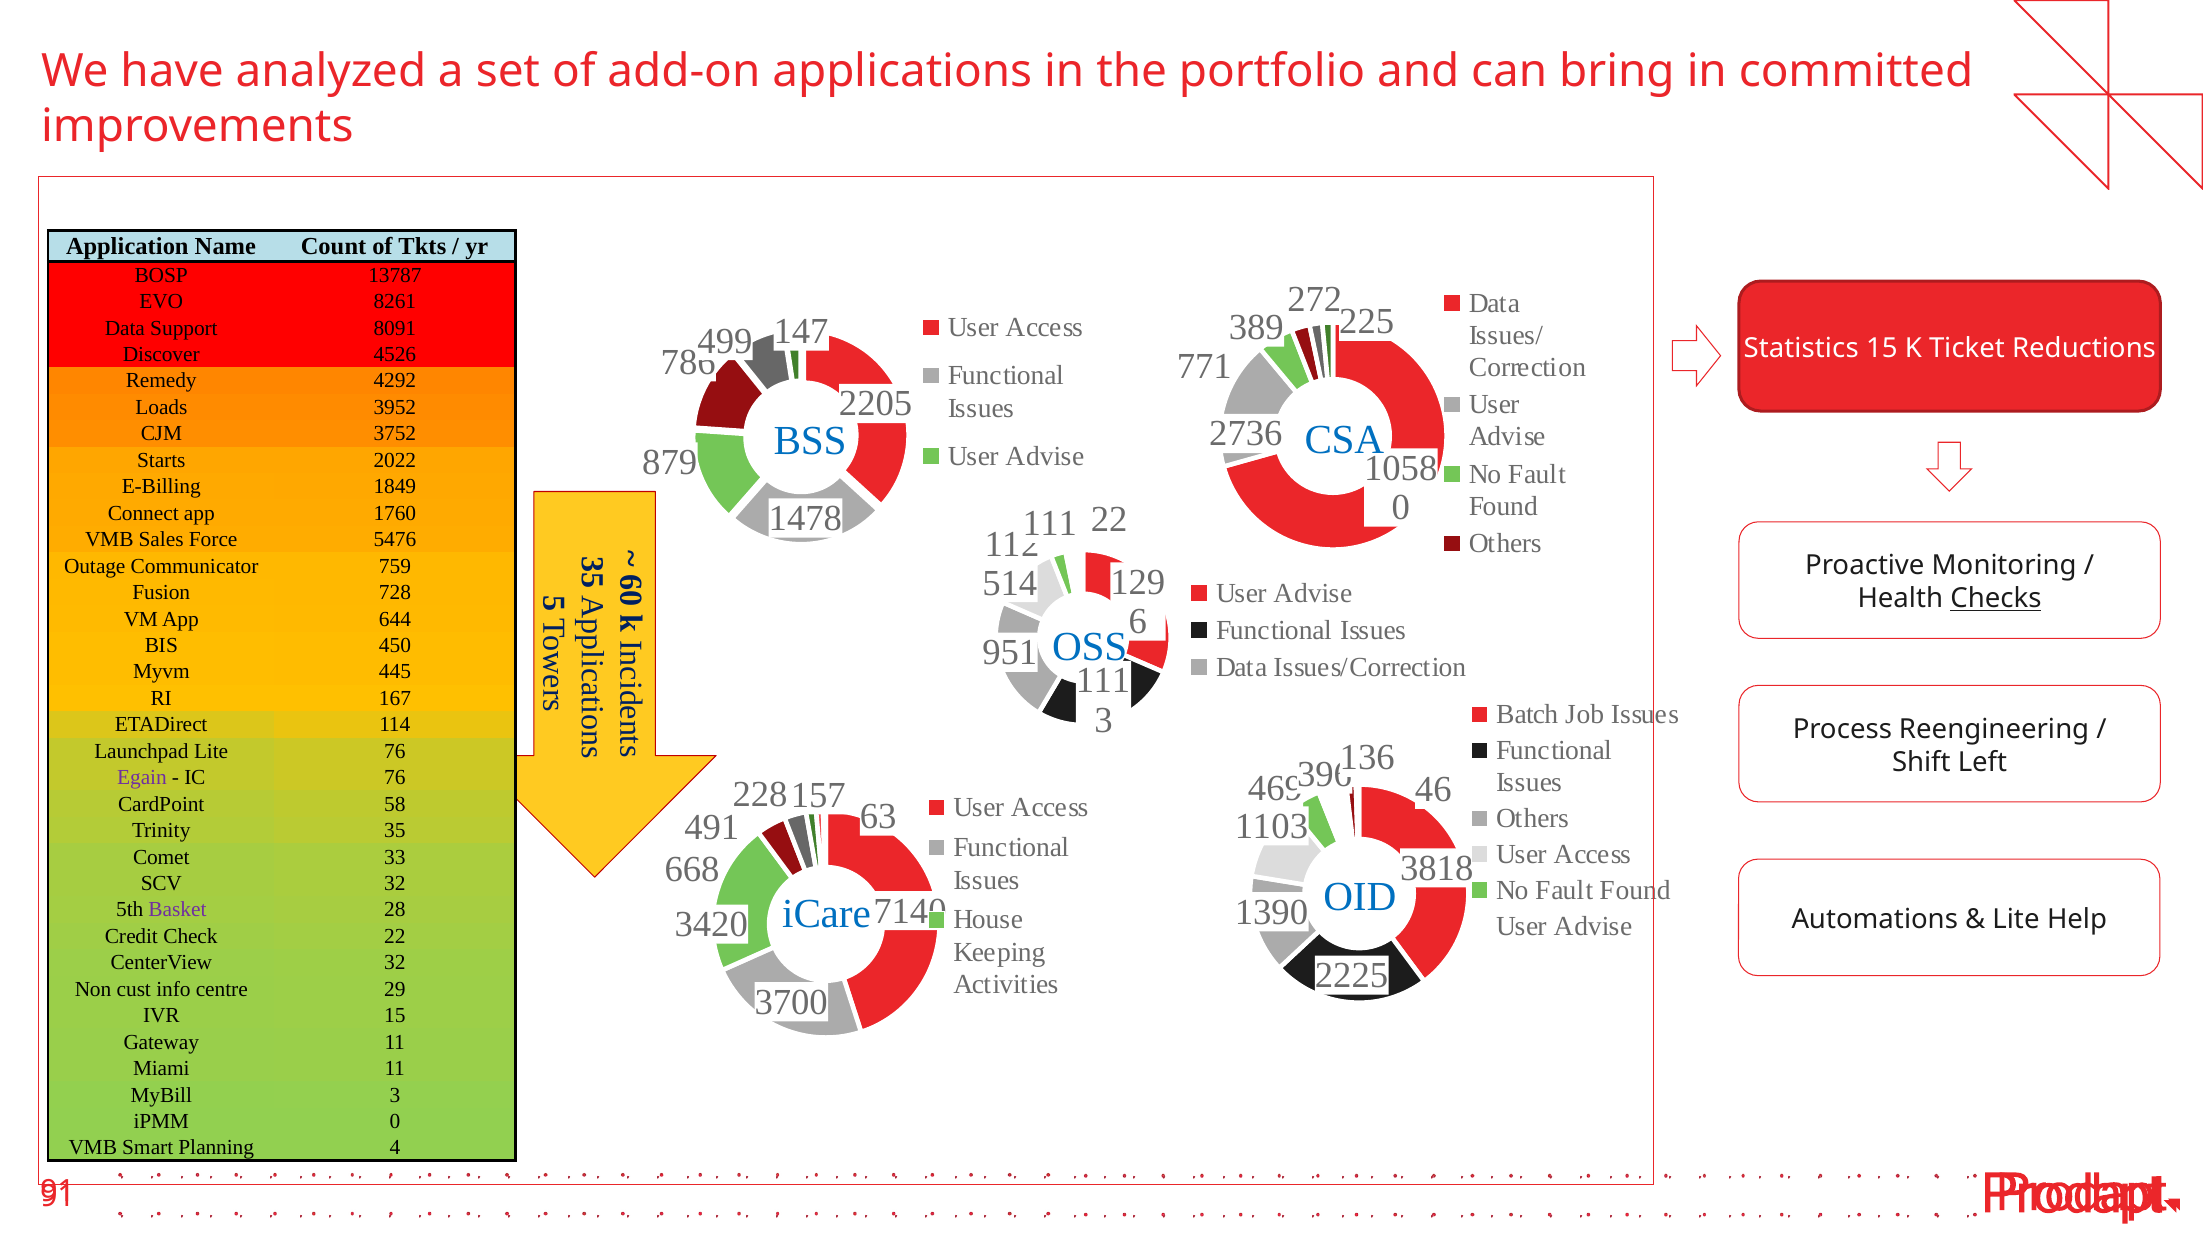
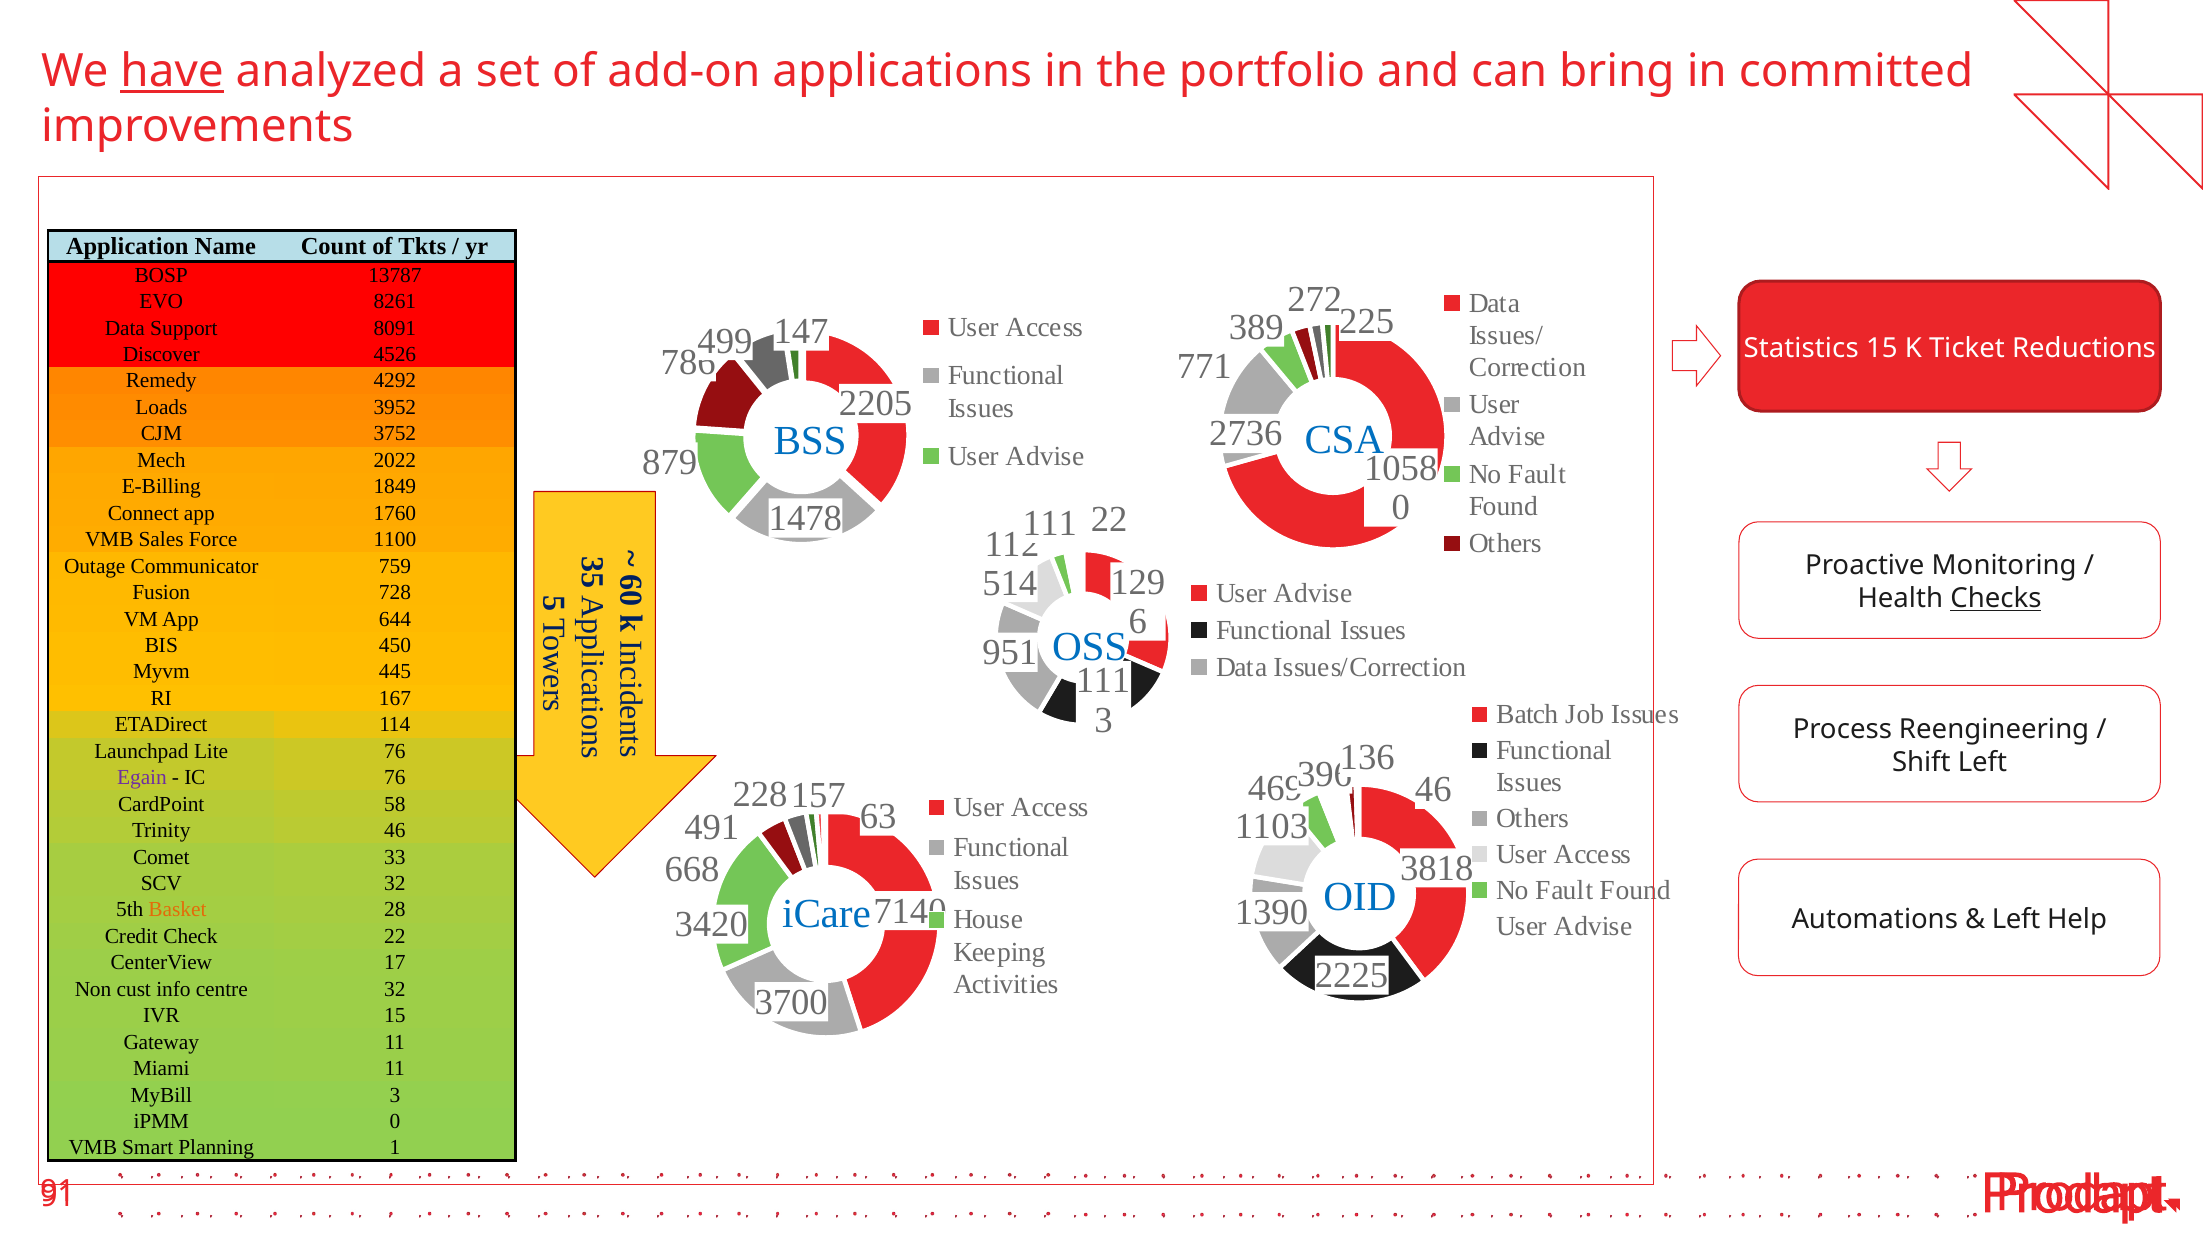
have underline: none -> present (172, 72)
Starts: Starts -> Mech (161, 460)
5476: 5476 -> 1100 (395, 540)
Trinity 35: 35 -> 46 (395, 831)
Basket colour: purple -> orange (178, 910)
Lite: Lite -> Left (2016, 919)
CenterView 32: 32 -> 17 (395, 963)
centre 29: 29 -> 32 (395, 989)
4: 4 -> 1 (395, 1148)
